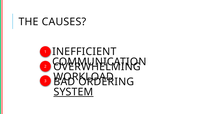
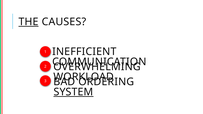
THE underline: none -> present (29, 22)
